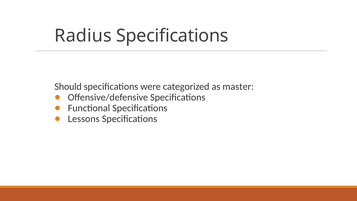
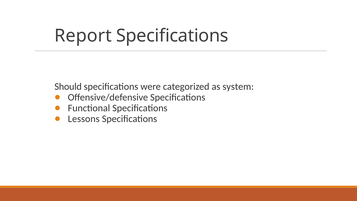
Radius: Radius -> Report (83, 36)
master: master -> system (238, 87)
